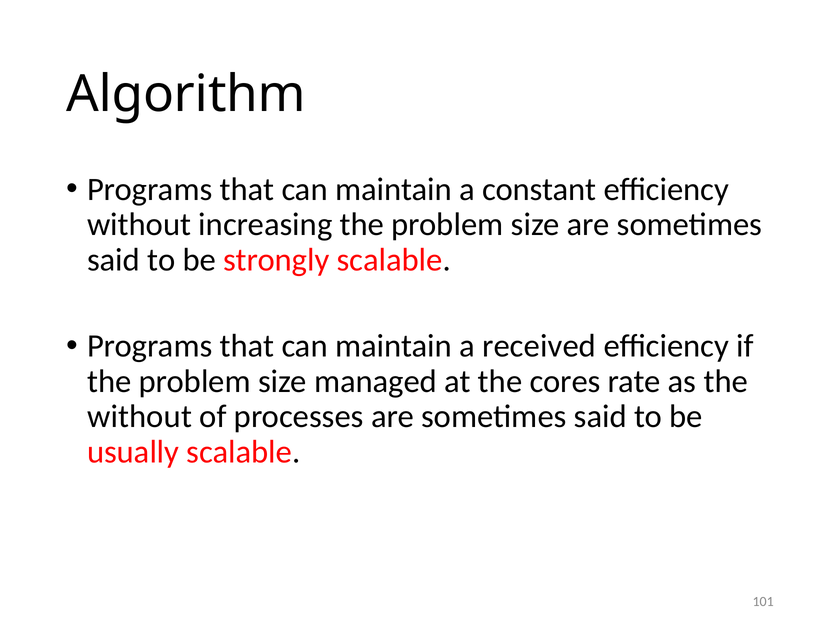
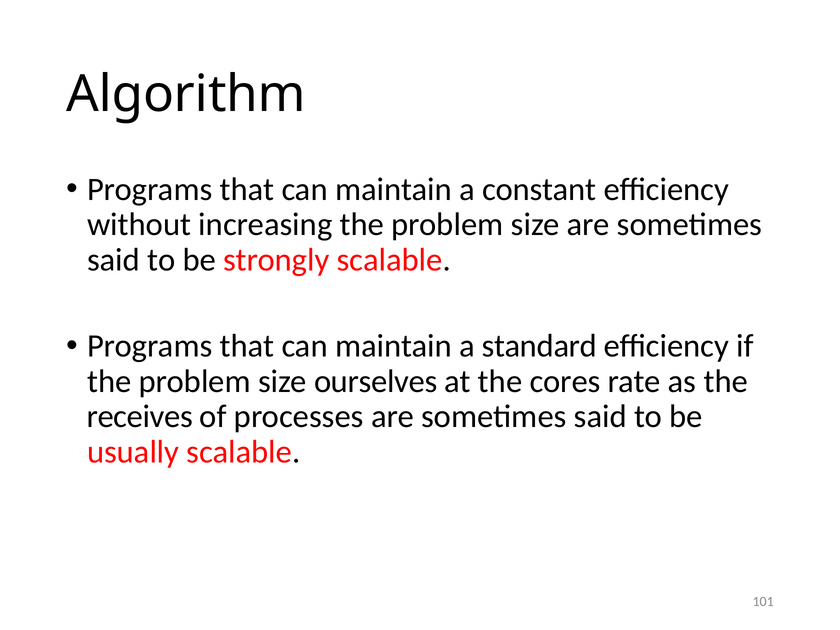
received: received -> standard (539, 346)
managed: managed -> ourselves (376, 381)
without: without -> receives (140, 417)
